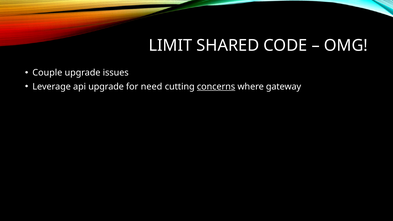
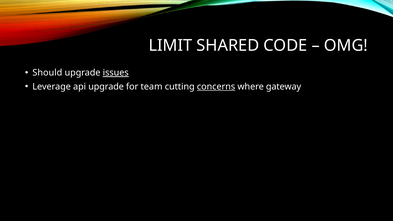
Couple: Couple -> Should (47, 73)
issues underline: none -> present (116, 73)
need: need -> team (152, 87)
